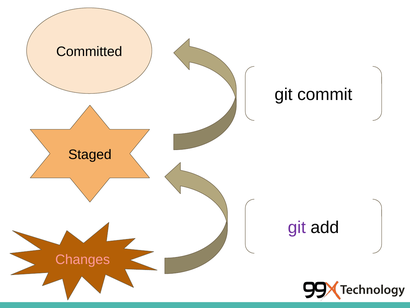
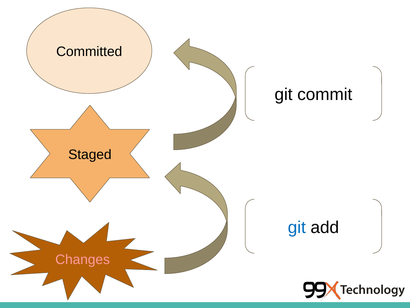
git colour: purple -> blue (297, 227)
